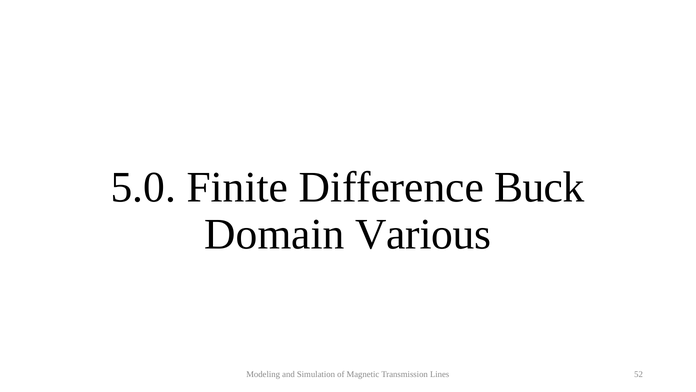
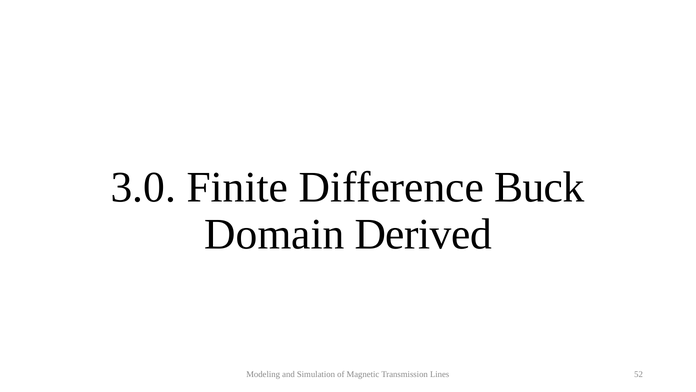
5.0: 5.0 -> 3.0 (143, 187)
Various: Various -> Derived (423, 234)
